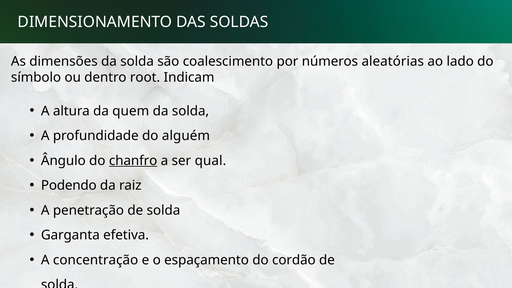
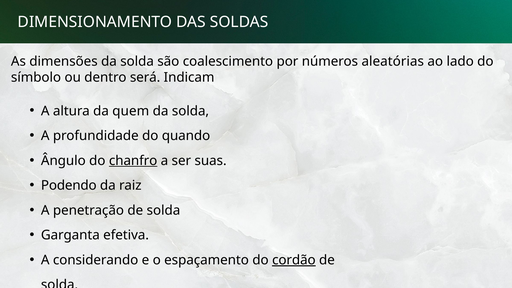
root: root -> será (145, 77)
alguém: alguém -> quando (186, 136)
qual: qual -> suas (211, 161)
concentração: concentração -> considerando (96, 260)
cordão underline: none -> present (294, 260)
